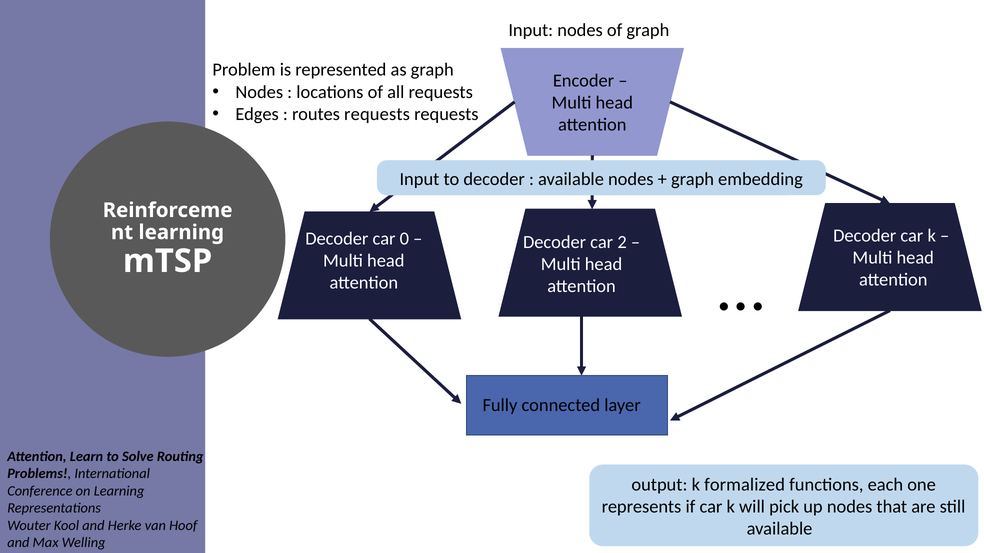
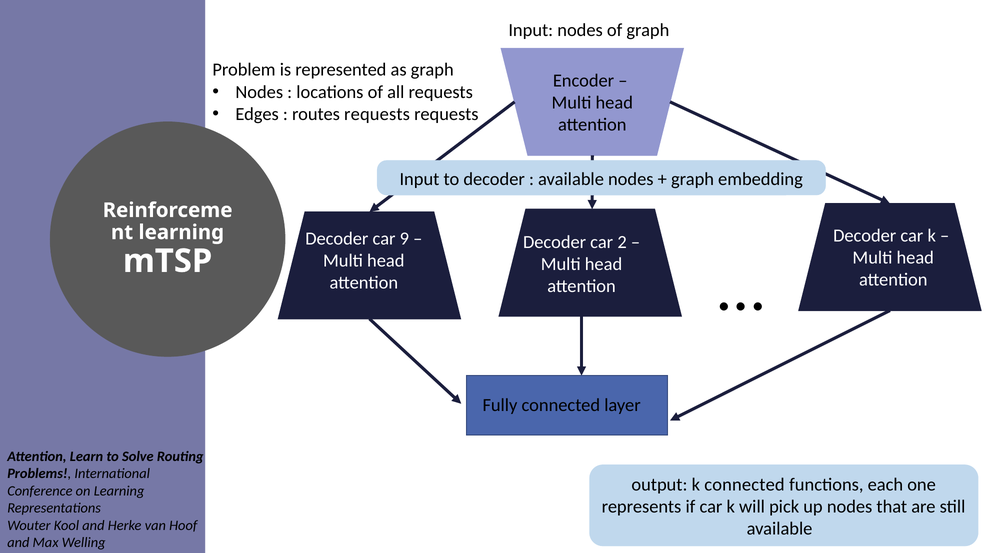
0: 0 -> 9 (404, 239)
k formalized: formalized -> connected (745, 485)
